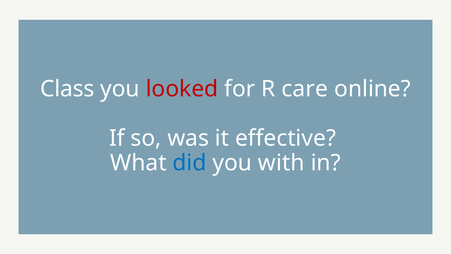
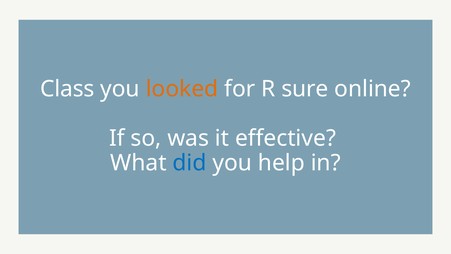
looked colour: red -> orange (182, 89)
care: care -> sure (305, 89)
with: with -> help (281, 163)
